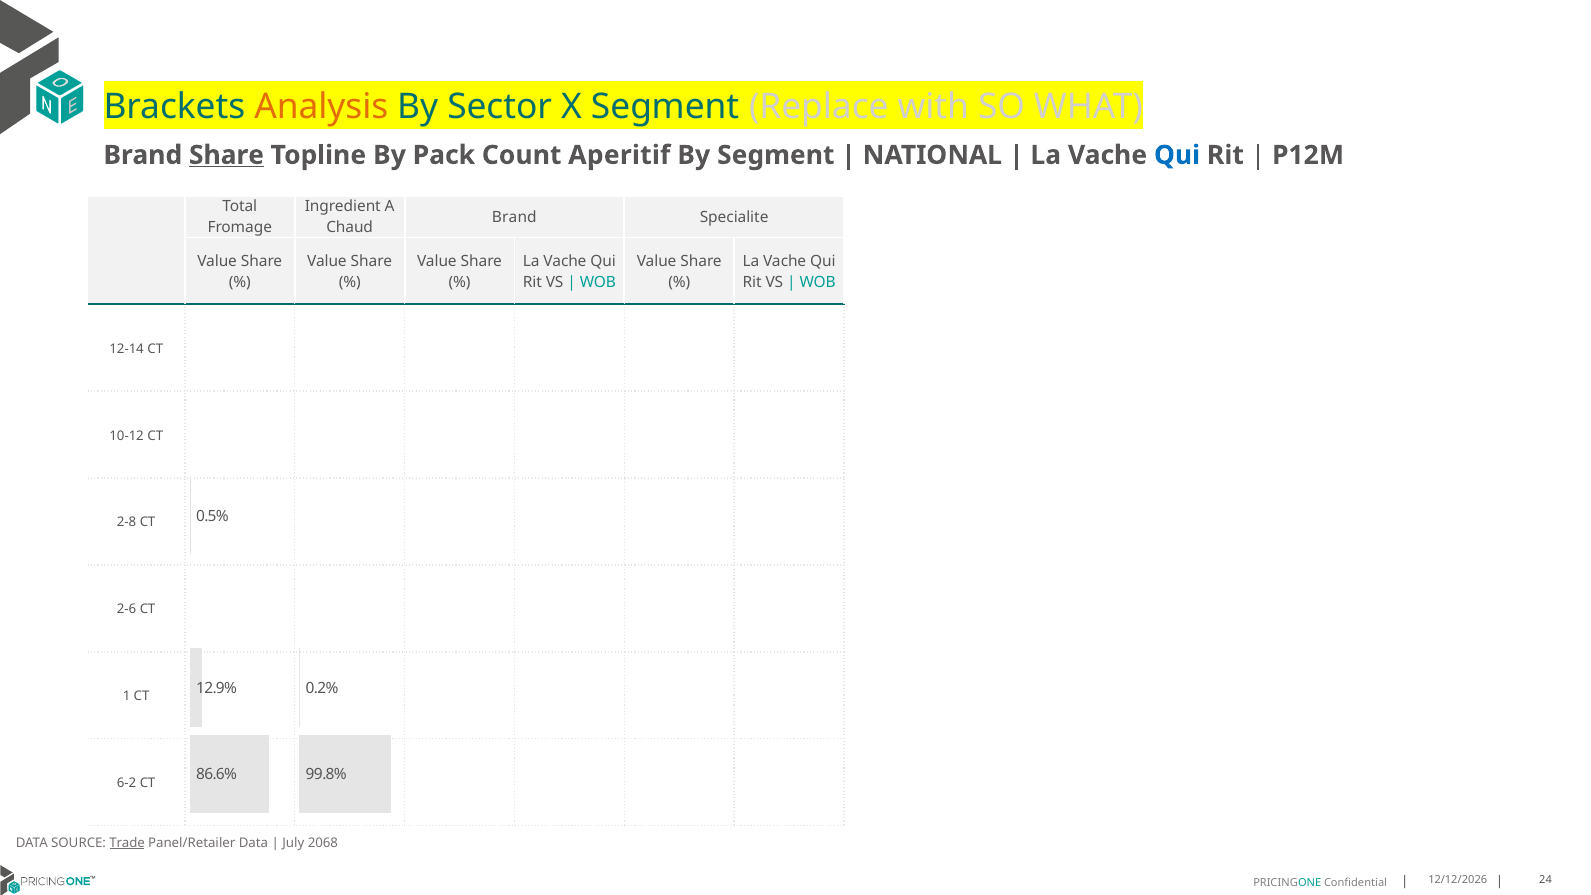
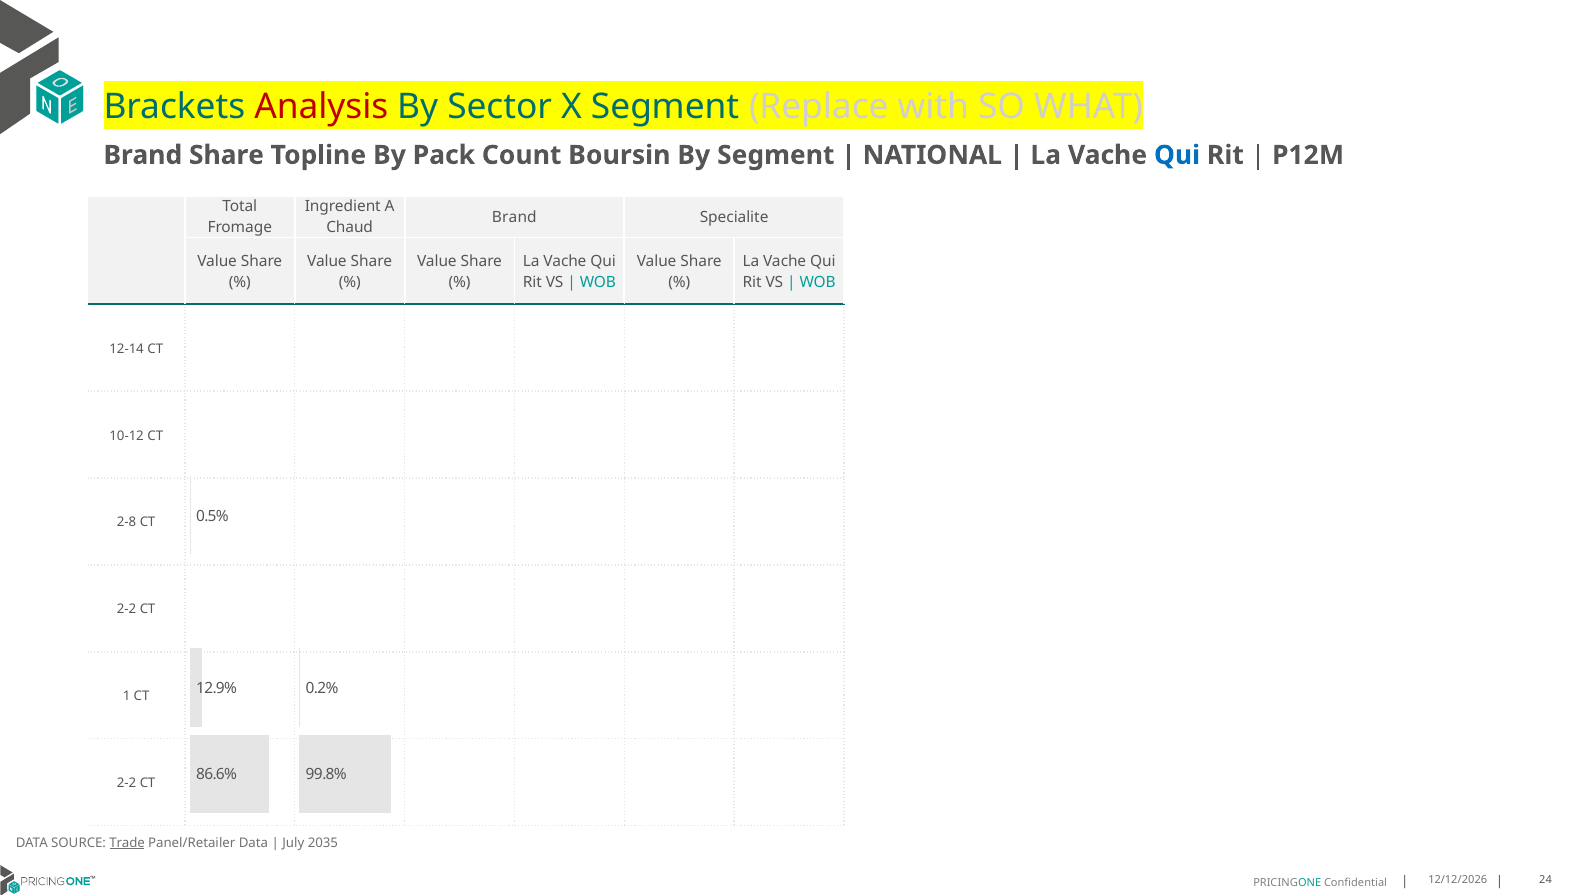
Analysis colour: orange -> red (321, 107)
Share underline: present -> none (226, 155)
Aperitif: Aperitif -> Boursin (619, 155)
2-6: 2-6 -> 2-2 (127, 609)
6-2: 6-2 -> 2-2 (127, 783)
2068: 2068 -> 2035 (323, 843)
